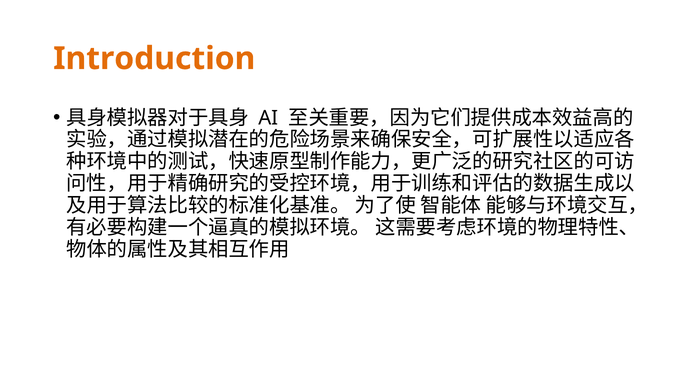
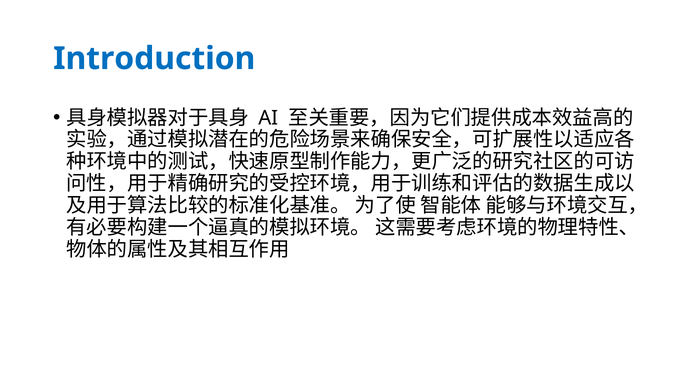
Introduction colour: orange -> blue (154, 59)
